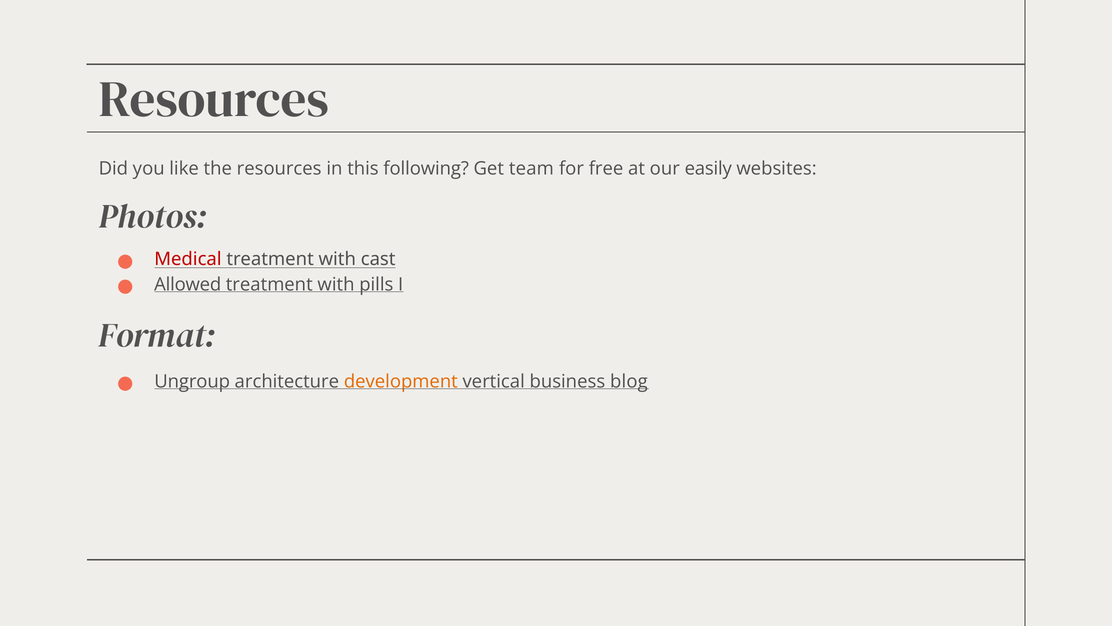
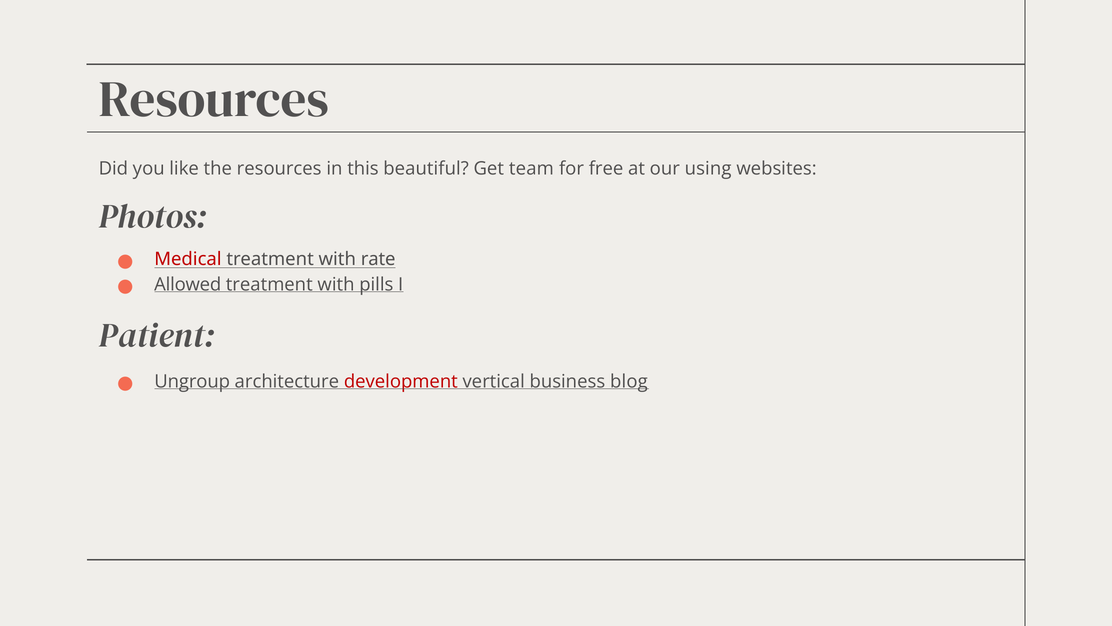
following: following -> beautiful (426, 168)
easily: easily -> using (708, 168)
cast: cast -> rate (378, 259)
Format: Format -> Patient (157, 335)
development colour: orange -> red (401, 381)
